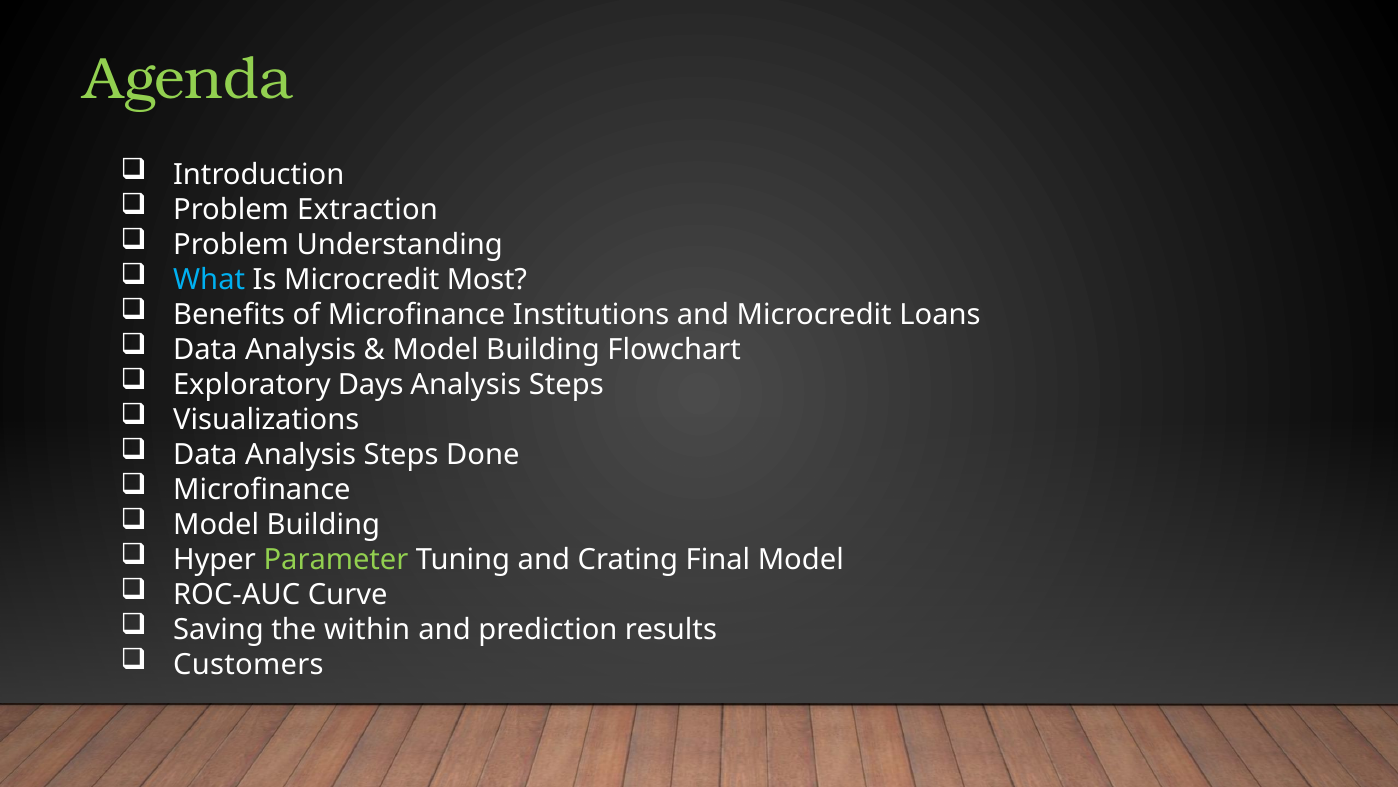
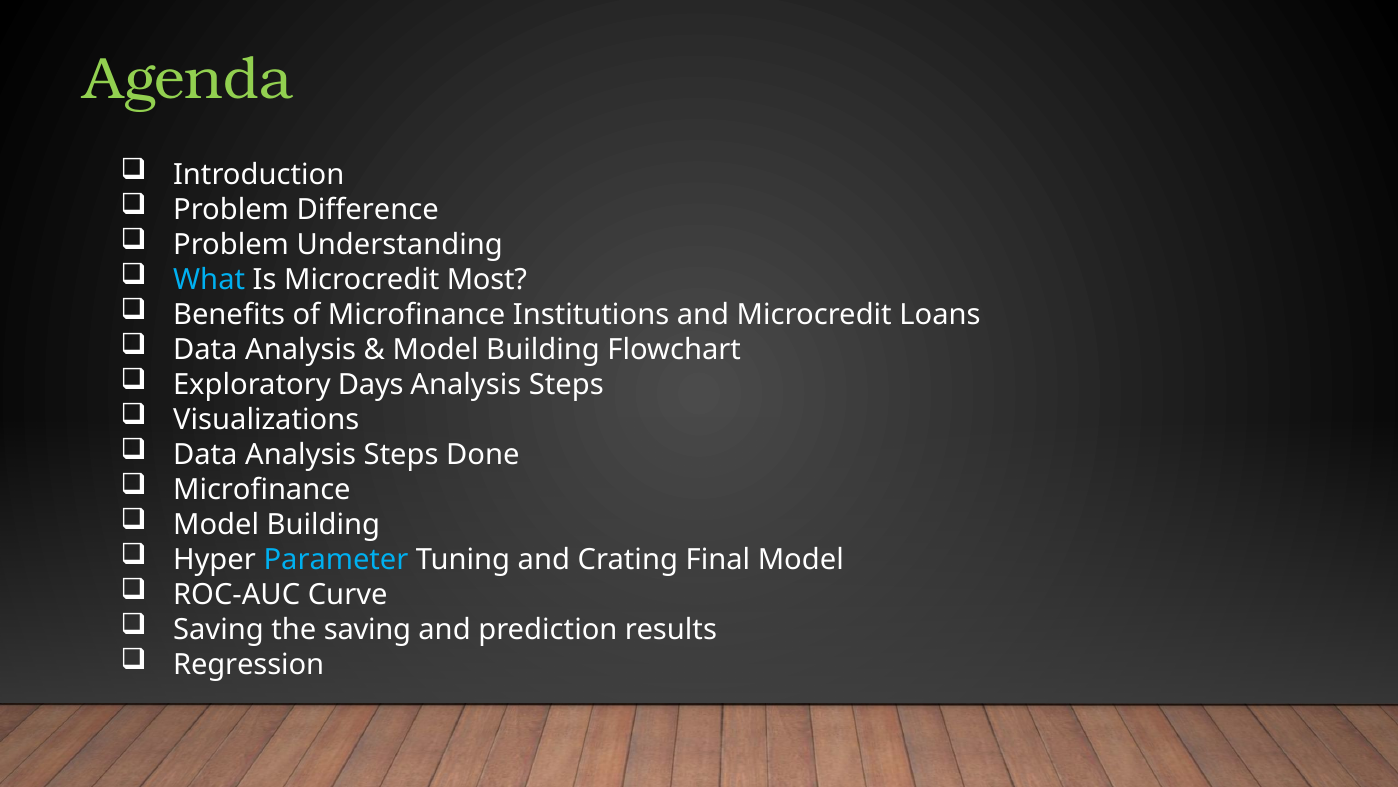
Extraction: Extraction -> Difference (368, 209)
Parameter colour: light green -> light blue (336, 559)
the within: within -> saving (367, 629)
Customers: Customers -> Regression (249, 664)
